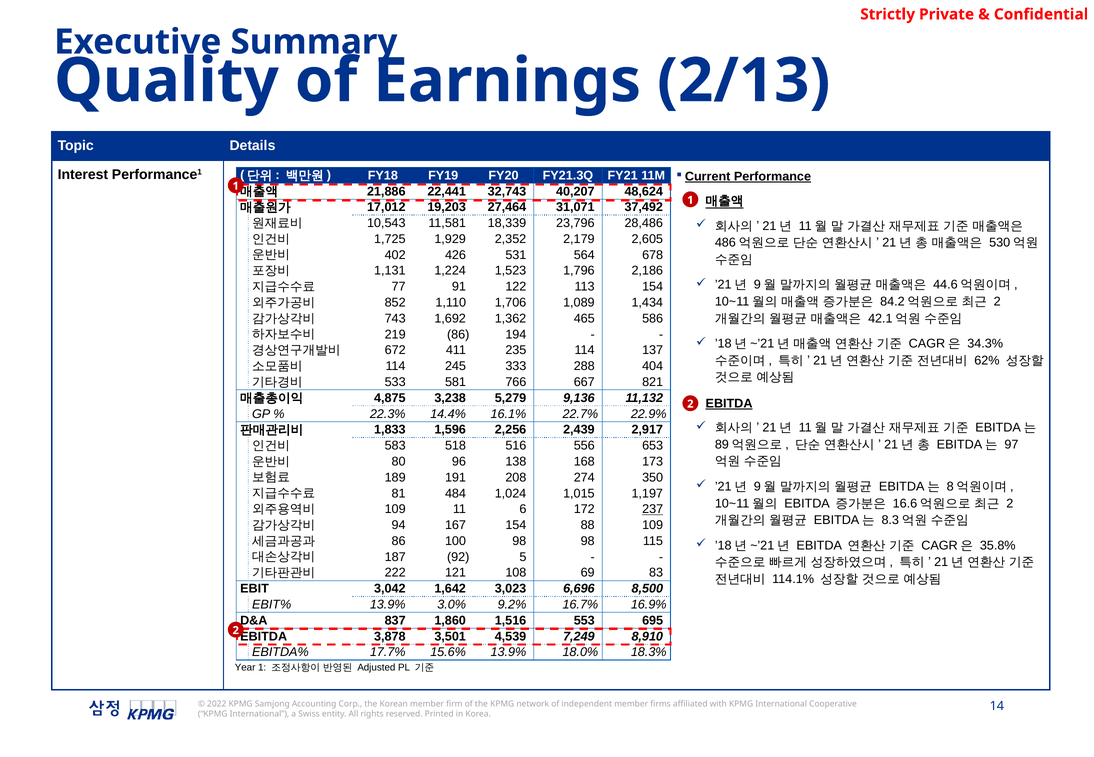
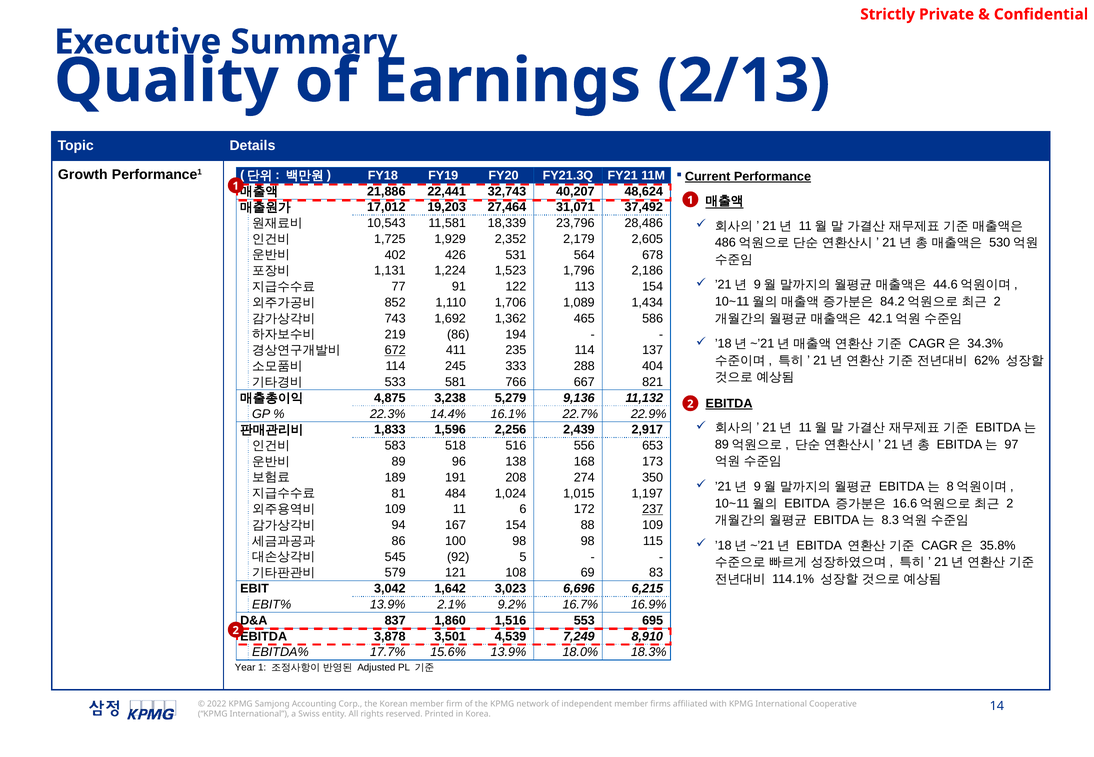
Interest: Interest -> Growth (83, 175)
672 underline: none -> present (395, 350)
80: 80 -> 89 (399, 462)
187: 187 -> 545 (395, 557)
222: 222 -> 579 (395, 573)
8,500: 8,500 -> 6,215 (647, 589)
3.0%: 3.0% -> 2.1% (452, 605)
